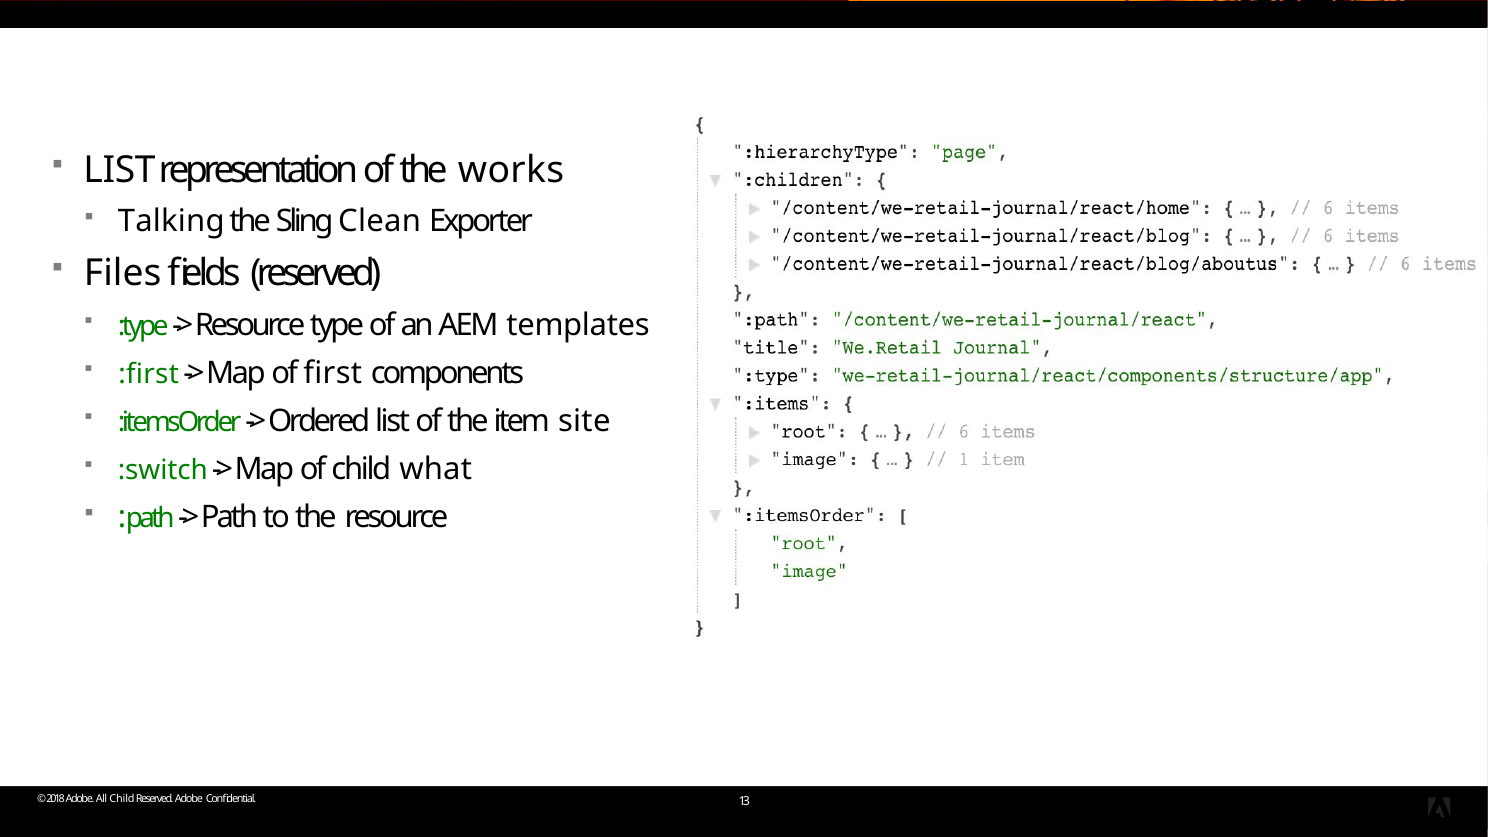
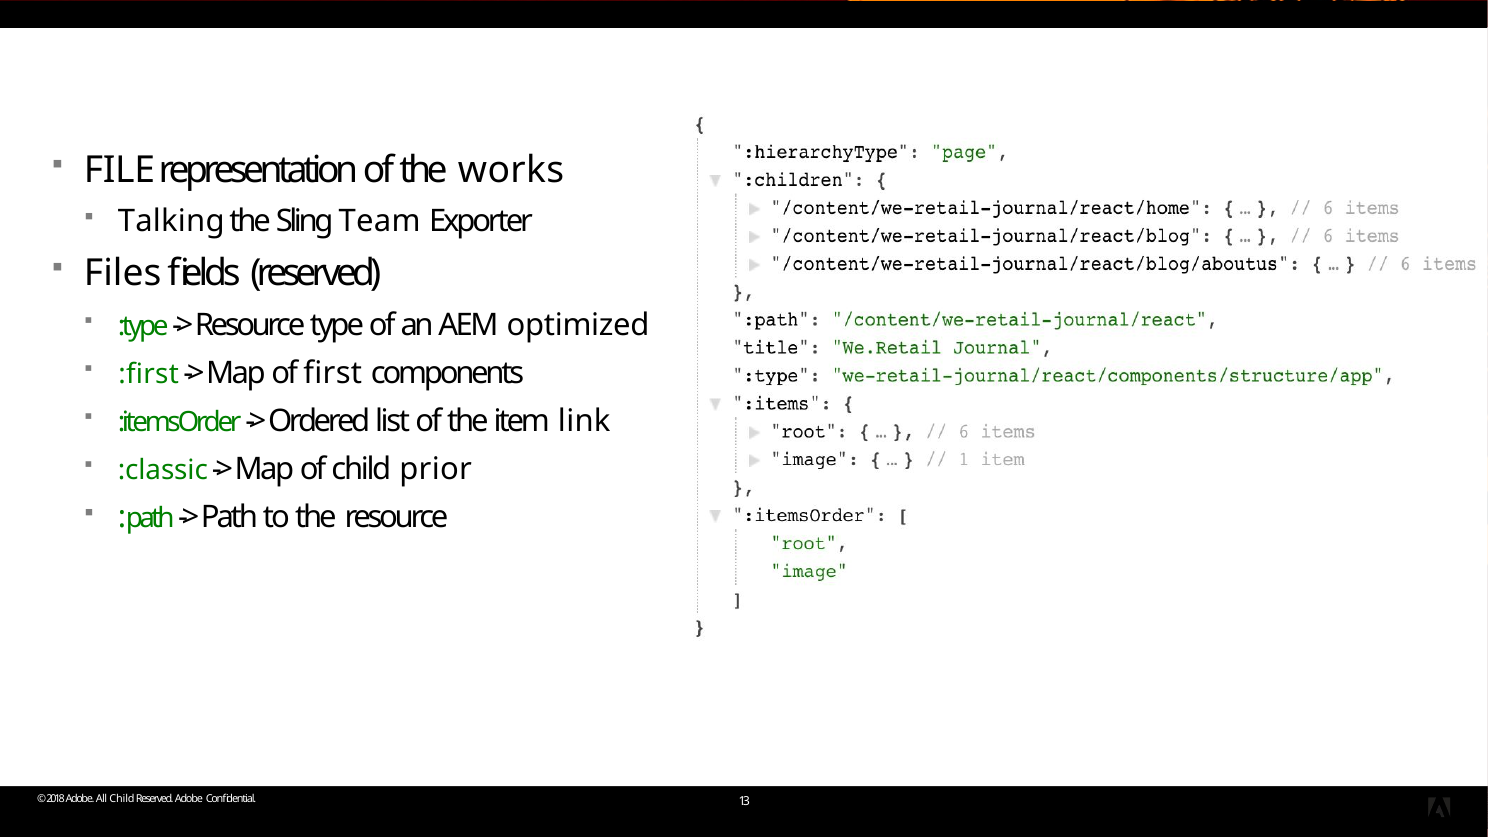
LIST: LIST -> FILE (119, 170)
Clean: Clean -> Team (380, 221)
templates: templates -> optimized (578, 325)
site: site -> link (584, 421)
:switch: :switch -> :classic (163, 470)
what: what -> prior (436, 469)
